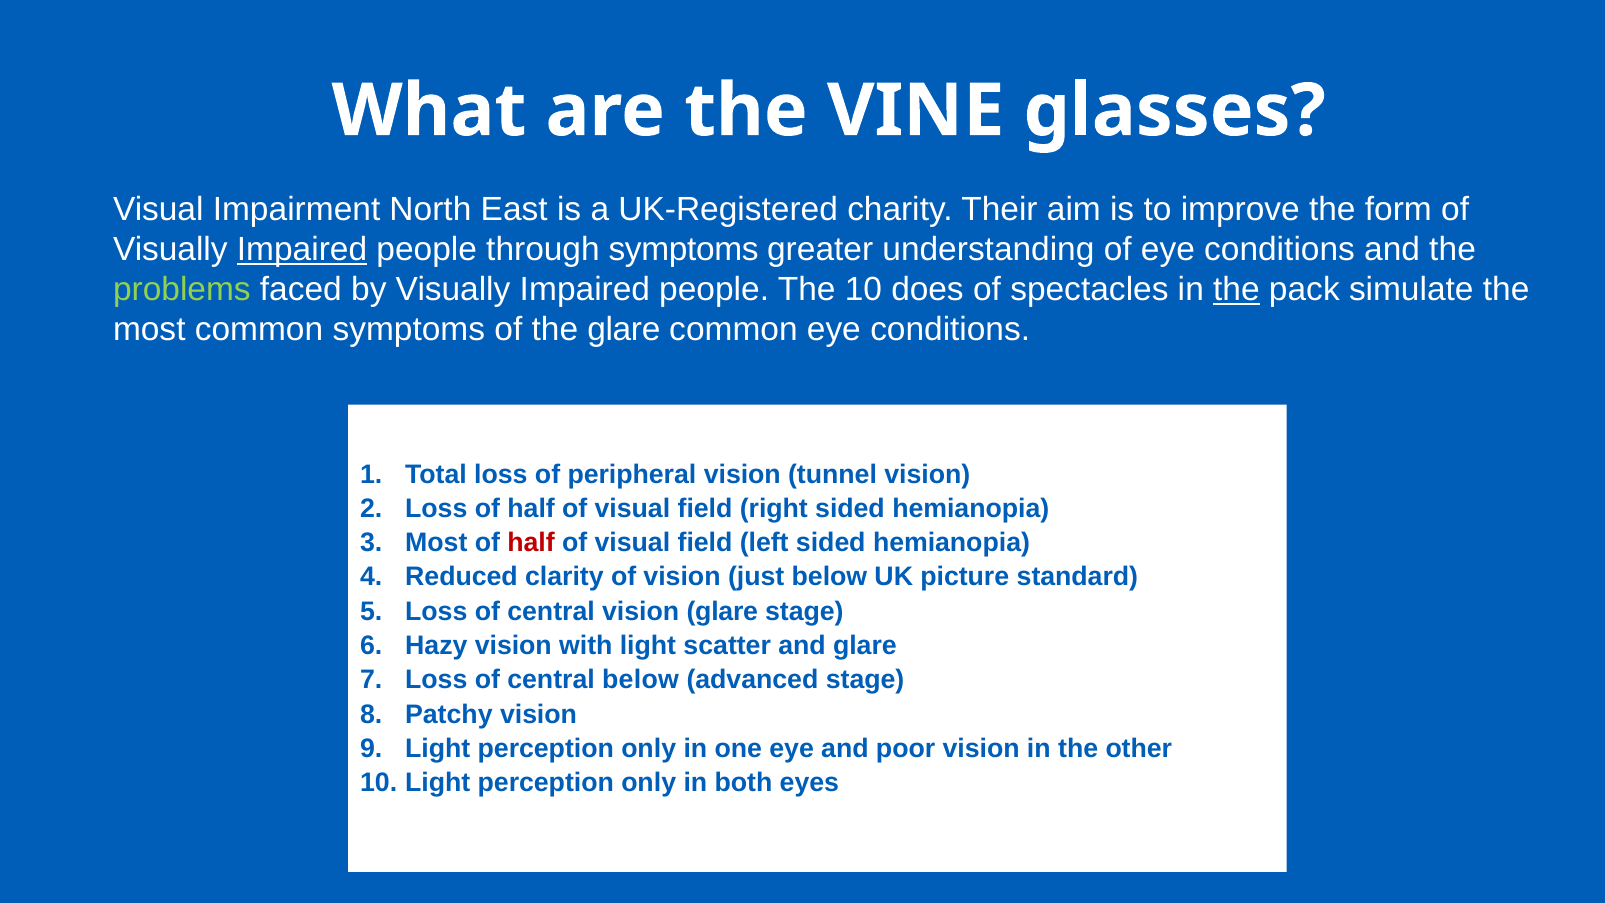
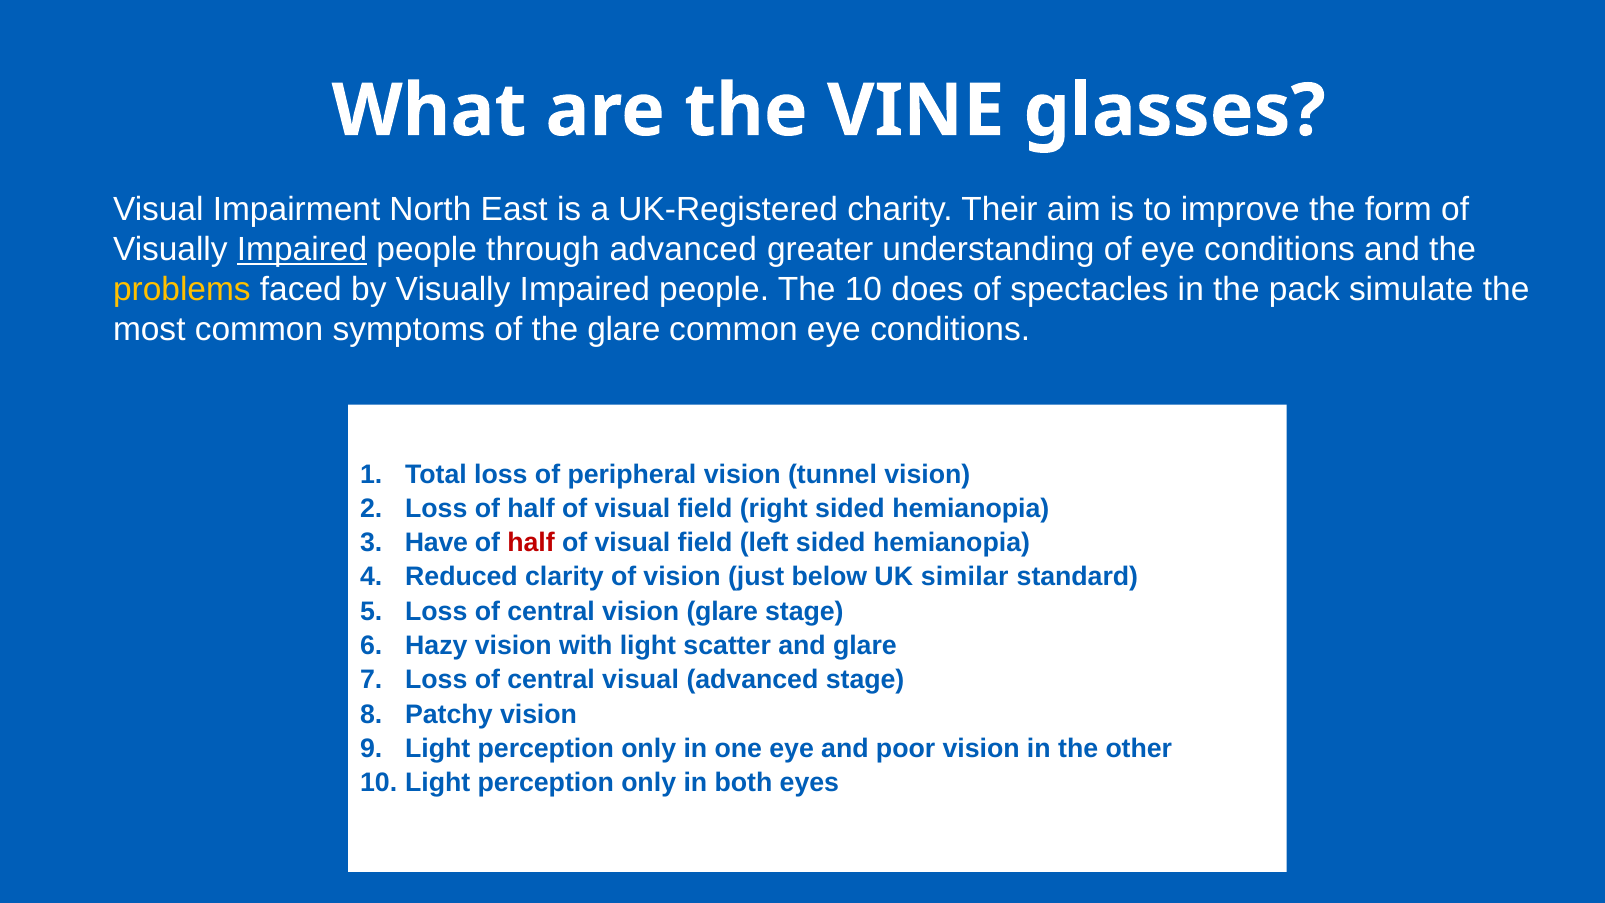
through symptoms: symptoms -> advanced (683, 249)
problems colour: light green -> yellow (182, 290)
the underline: present -> none (1236, 290)
Most: Most -> Have (436, 543)
picture: picture -> similar (965, 577)
central below: below -> visual (641, 680)
